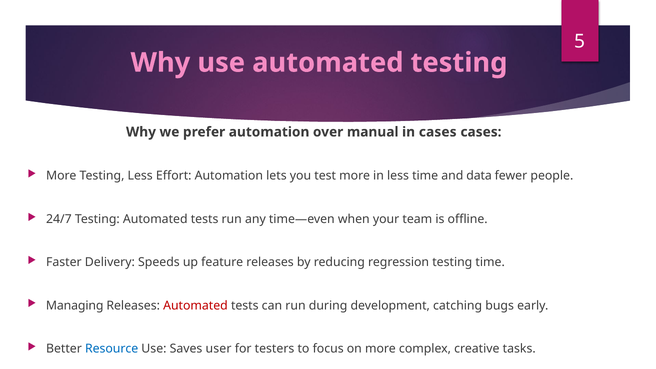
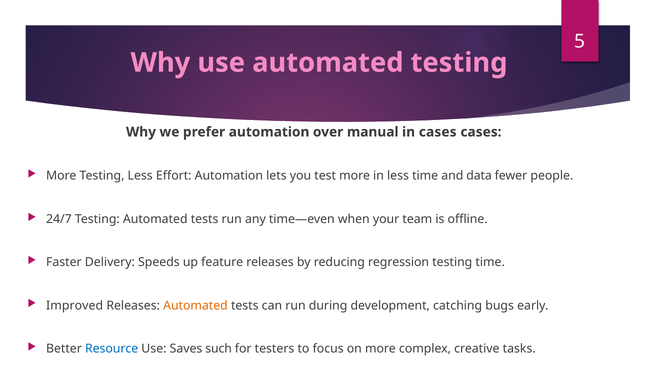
Managing: Managing -> Improved (75, 305)
Automated colour: red -> orange (195, 305)
user: user -> such (219, 349)
